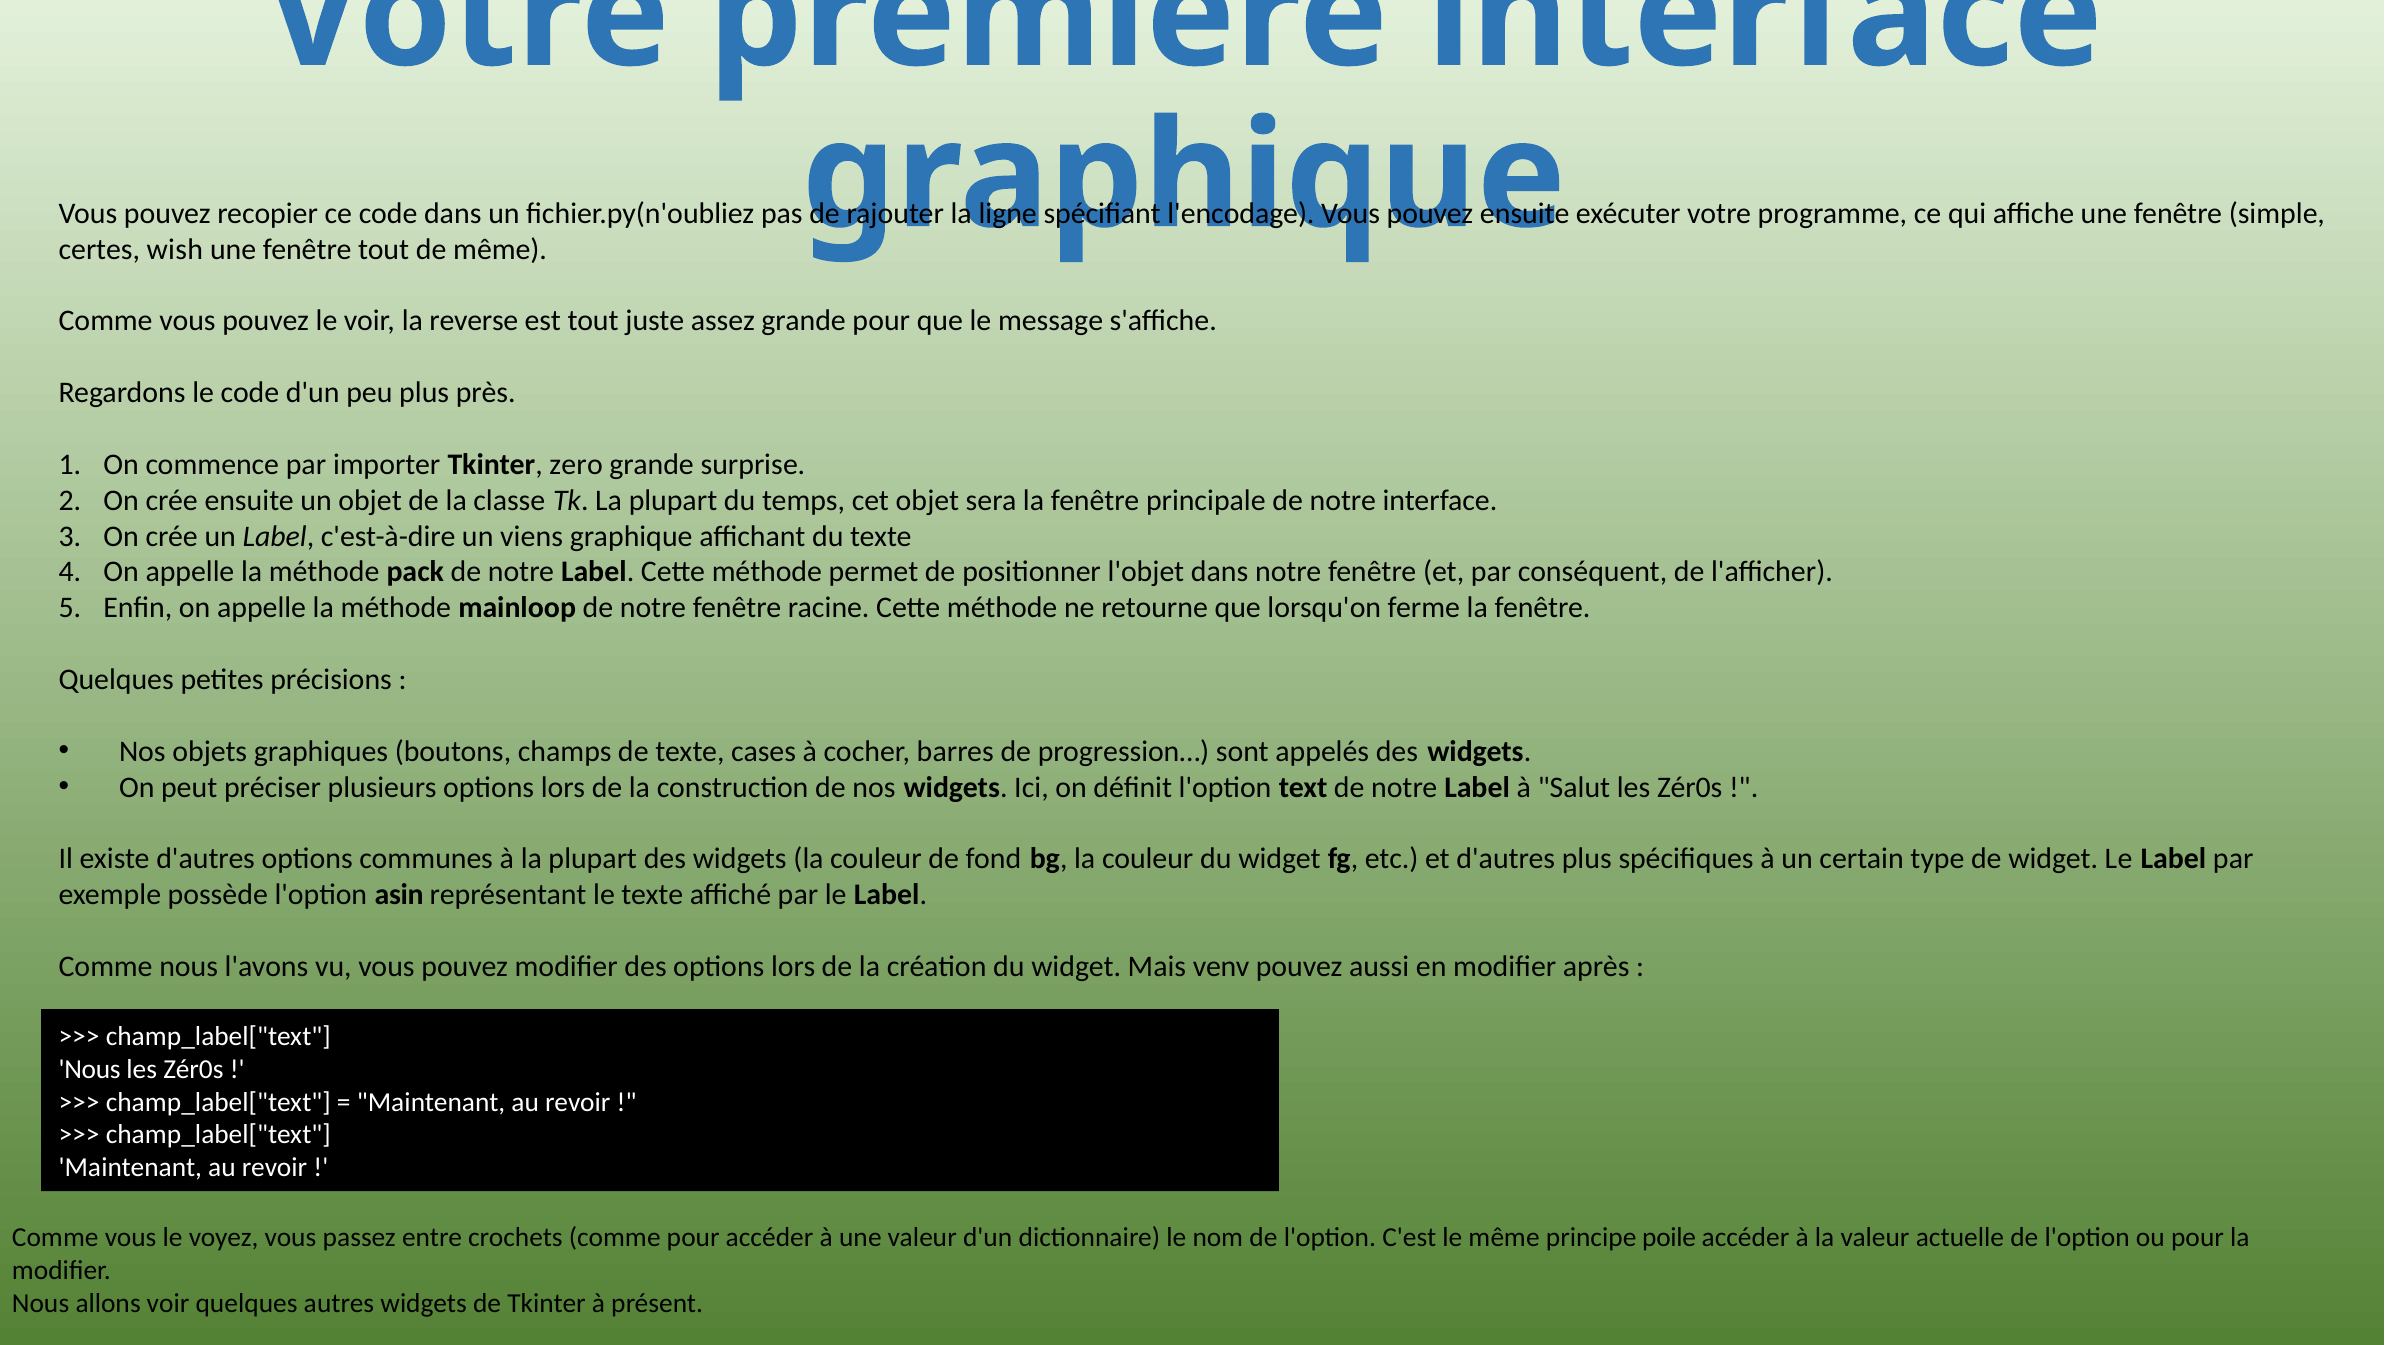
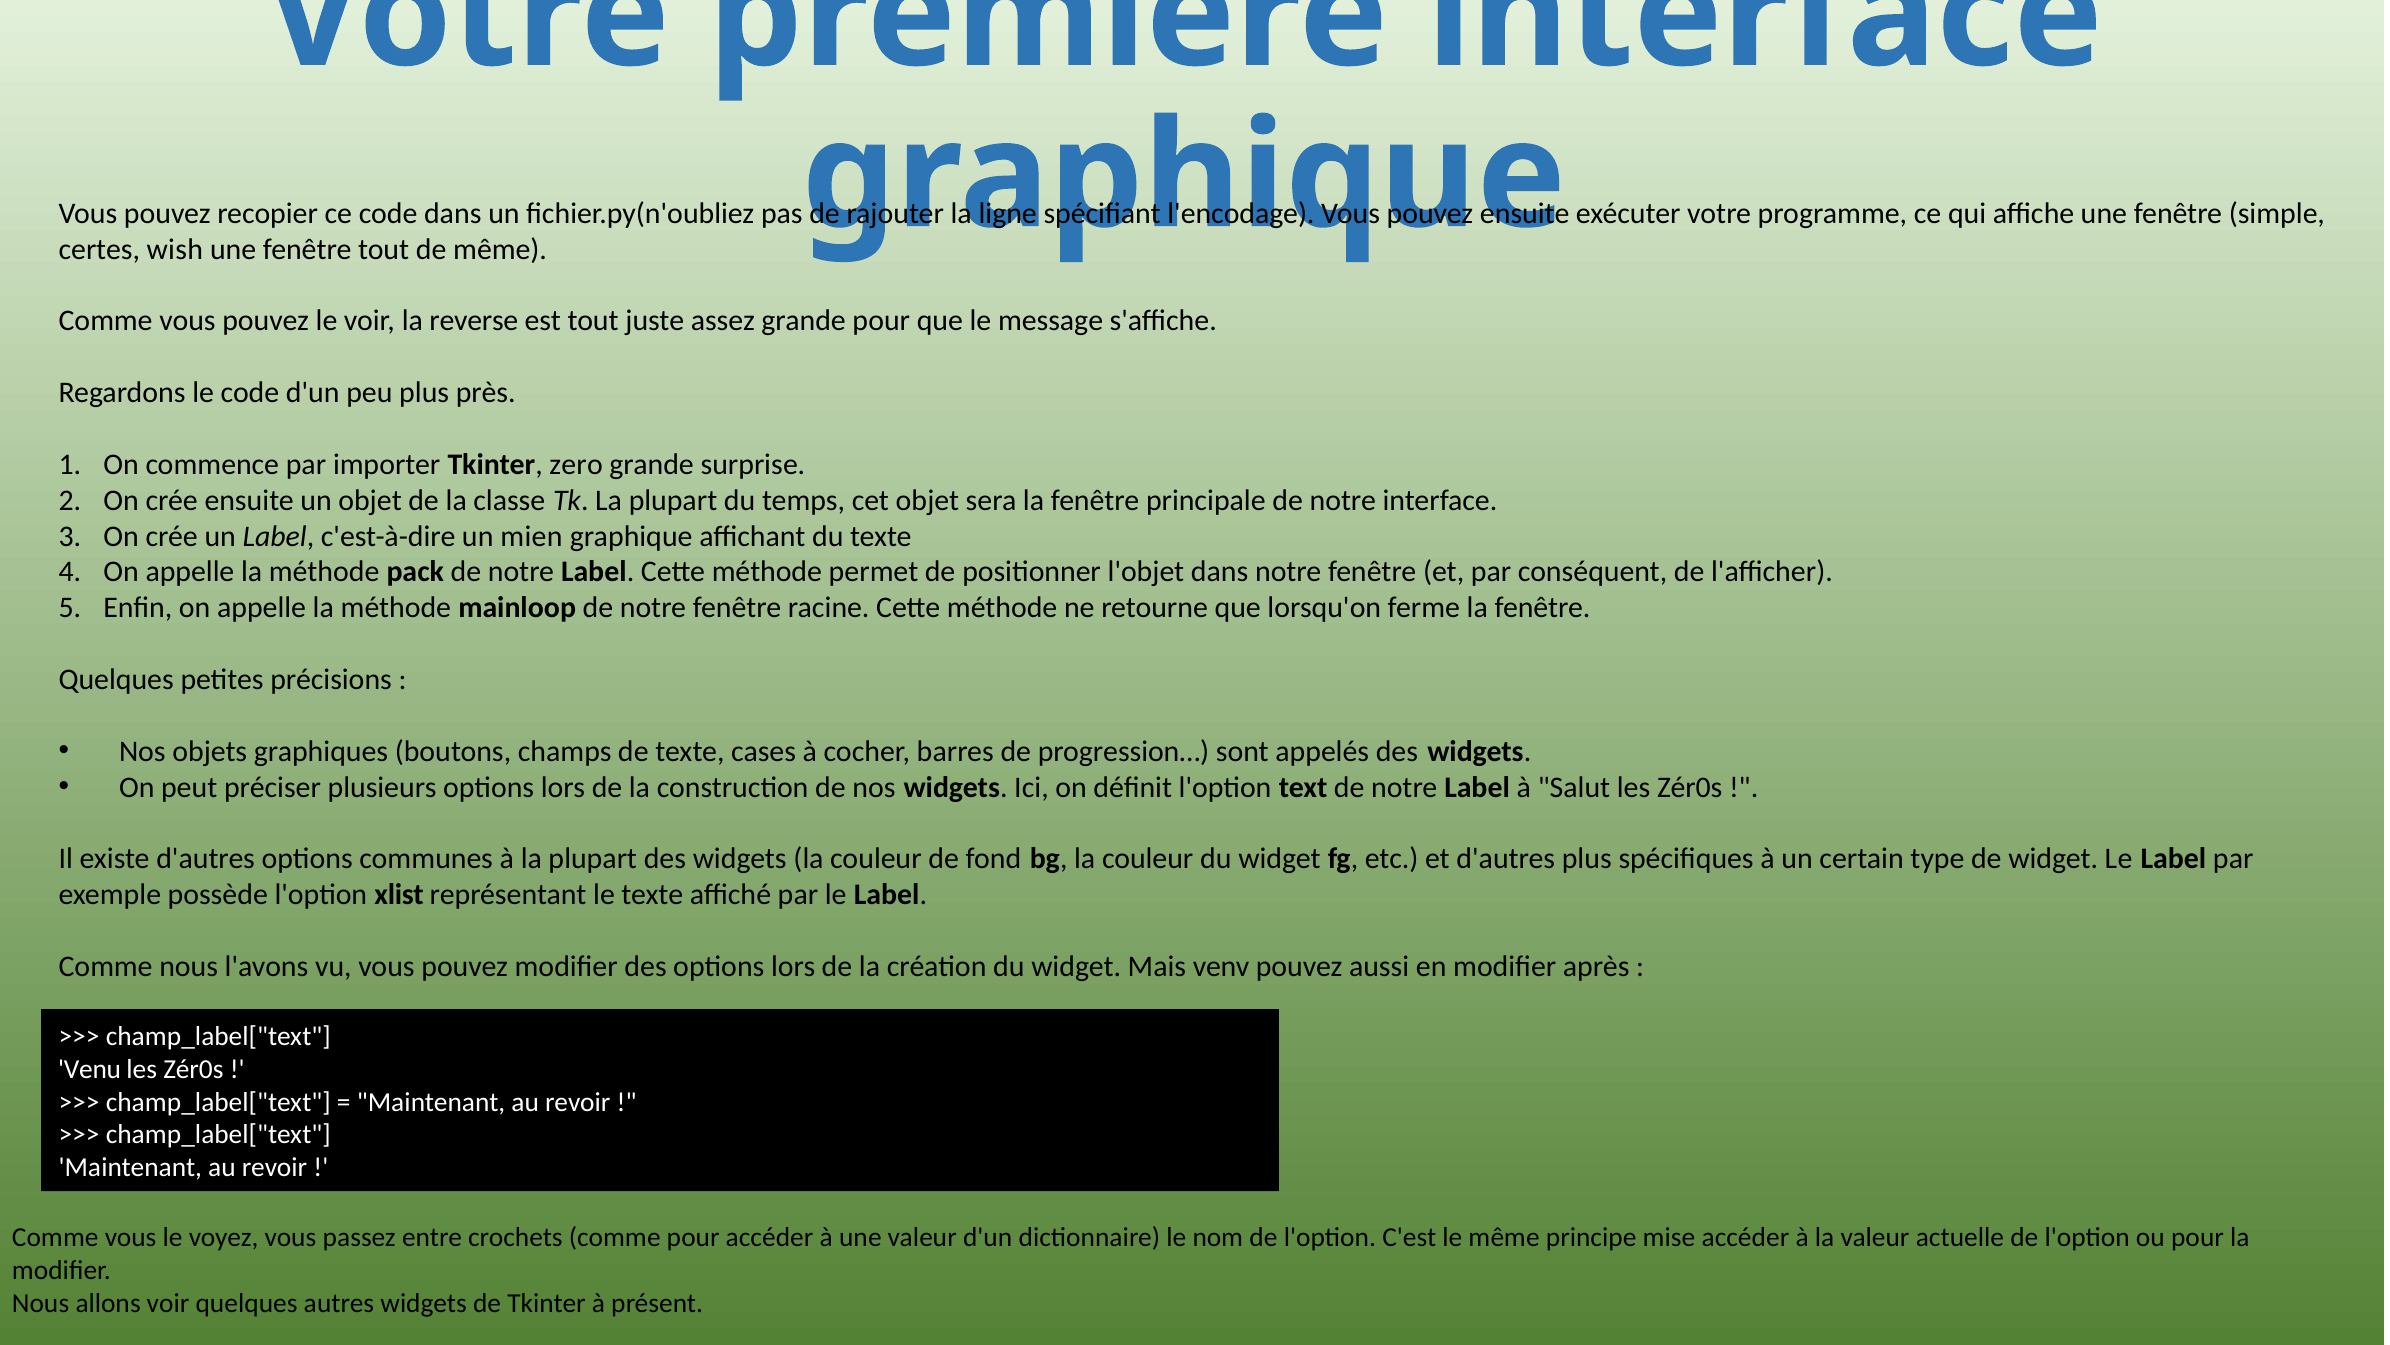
viens: viens -> mien (531, 536)
asin: asin -> xlist (399, 895)
Nous: Nous -> Venu (90, 1069)
poile: poile -> mise (1669, 1237)
